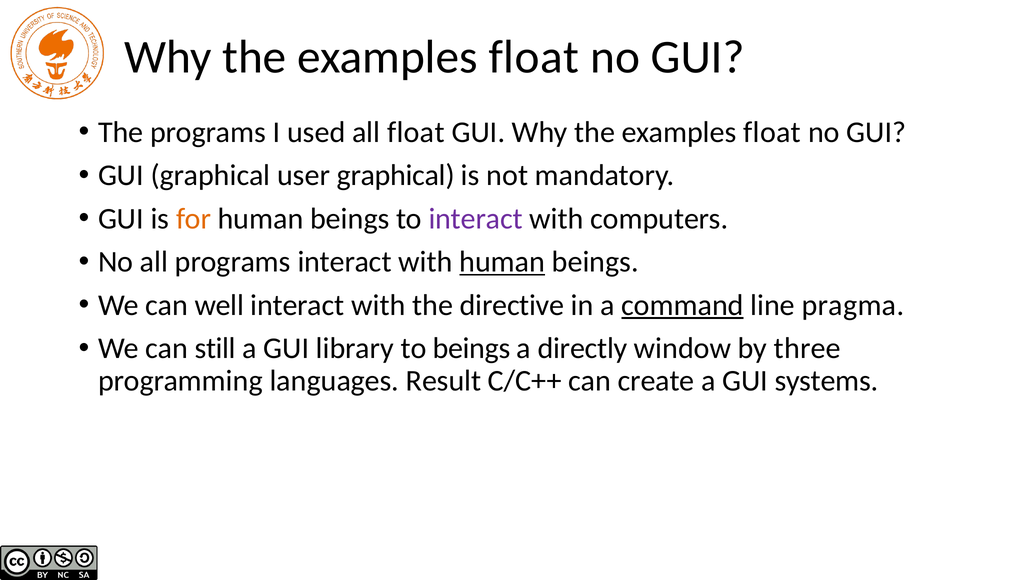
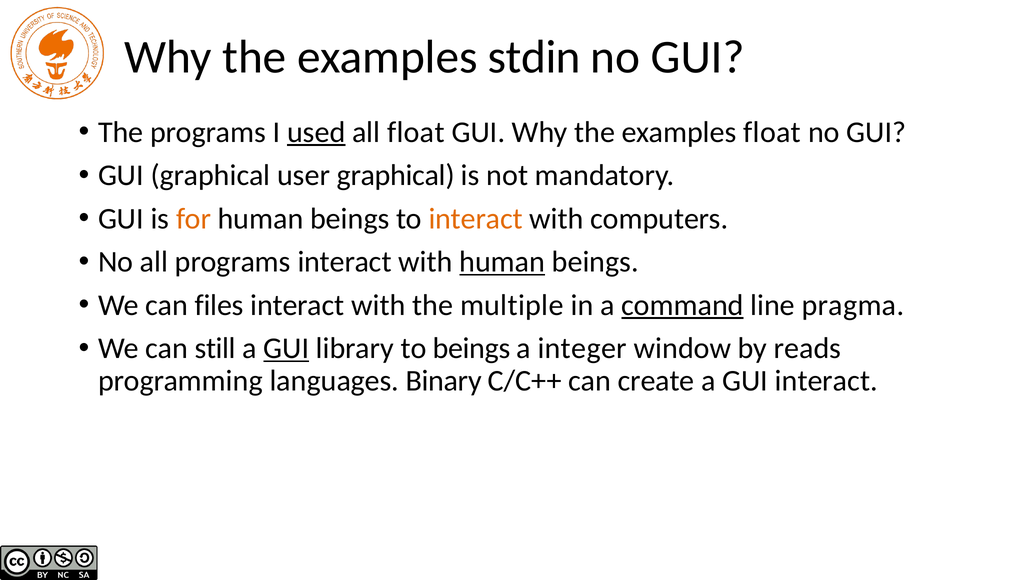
float: float -> stdin (534, 57)
used underline: none -> present (316, 132)
interact colour: purple -> orange (476, 219)
well: well -> files (219, 305)
directive: directive -> multiple (512, 305)
GUI underline: none -> present (286, 349)
directly: directly -> integer (582, 349)
three: three -> reads (807, 349)
Result: Result -> Binary (444, 381)
GUI systems: systems -> interact (826, 381)
